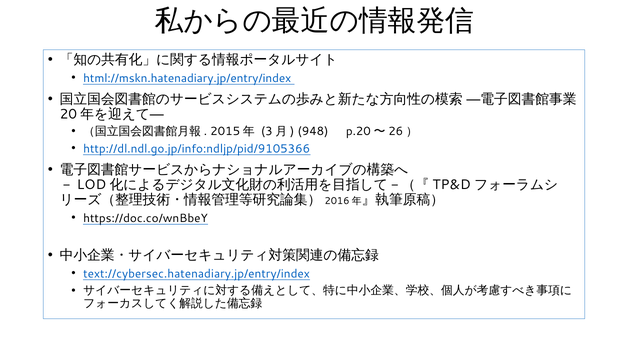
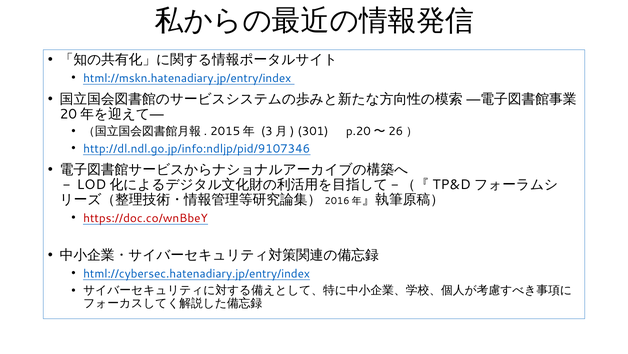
948: 948 -> 301 (313, 131)
http://dl.ndl.go.jp/info:ndljp/pid/9105366: http://dl.ndl.go.jp/info:ndljp/pid/9105366 -> http://dl.ndl.go.jp/info:ndljp/pid/9107346 (197, 148)
https://doc.co/wnBbeY colour: black -> red (145, 218)
text://cybersec.hatenadiary.jp/entry/index: text://cybersec.hatenadiary.jp/entry/index -> html://cybersec.hatenadiary.jp/entry/index (197, 273)
